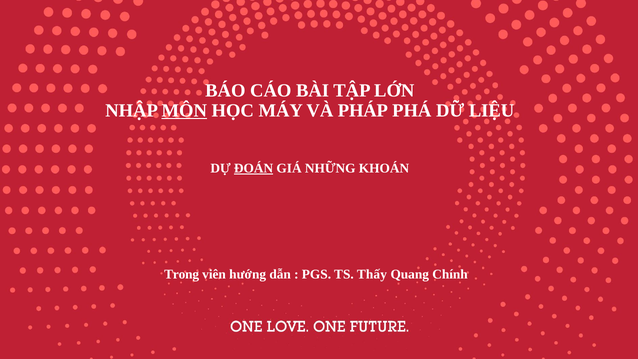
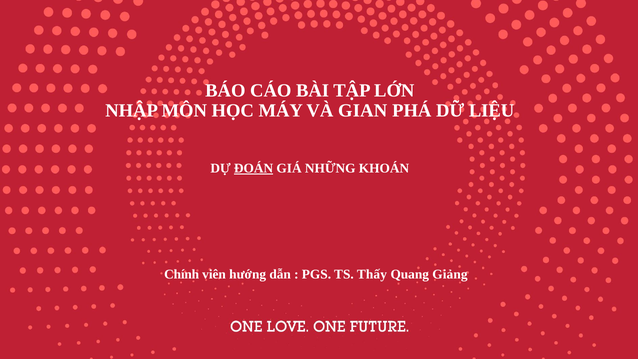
MÔN underline: present -> none (184, 111)
PHÁP: PHÁP -> GIAN (363, 111)
Trong: Trong -> Chính (182, 274)
Chính: Chính -> Giảng (450, 274)
